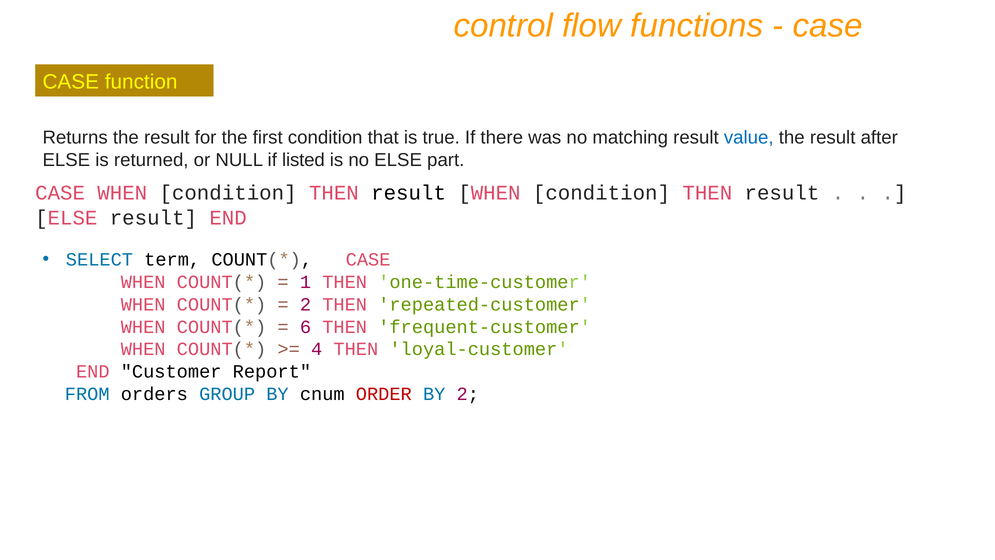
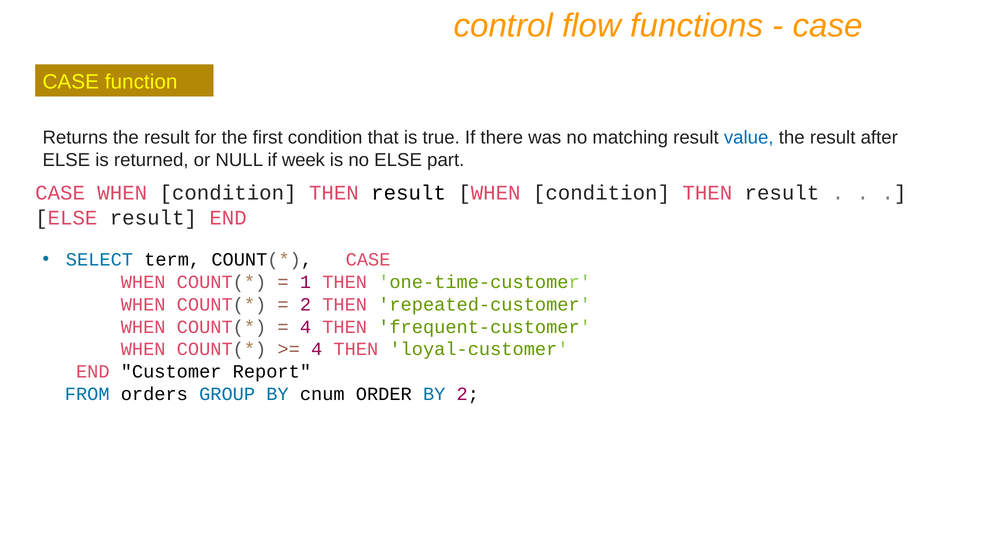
listed: listed -> week (303, 160)
6: 6 -> 4 (305, 327)
ORDER colour: red -> black (384, 394)
